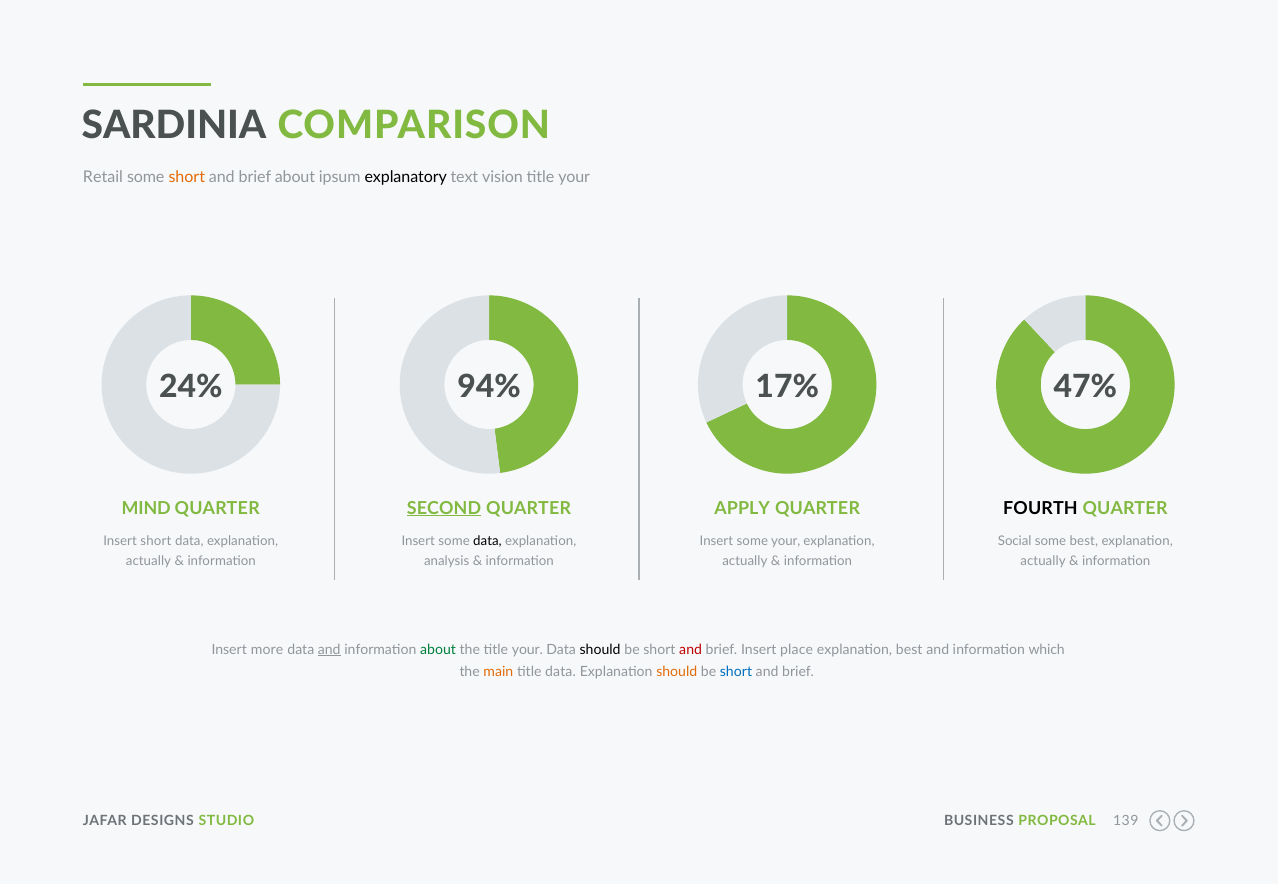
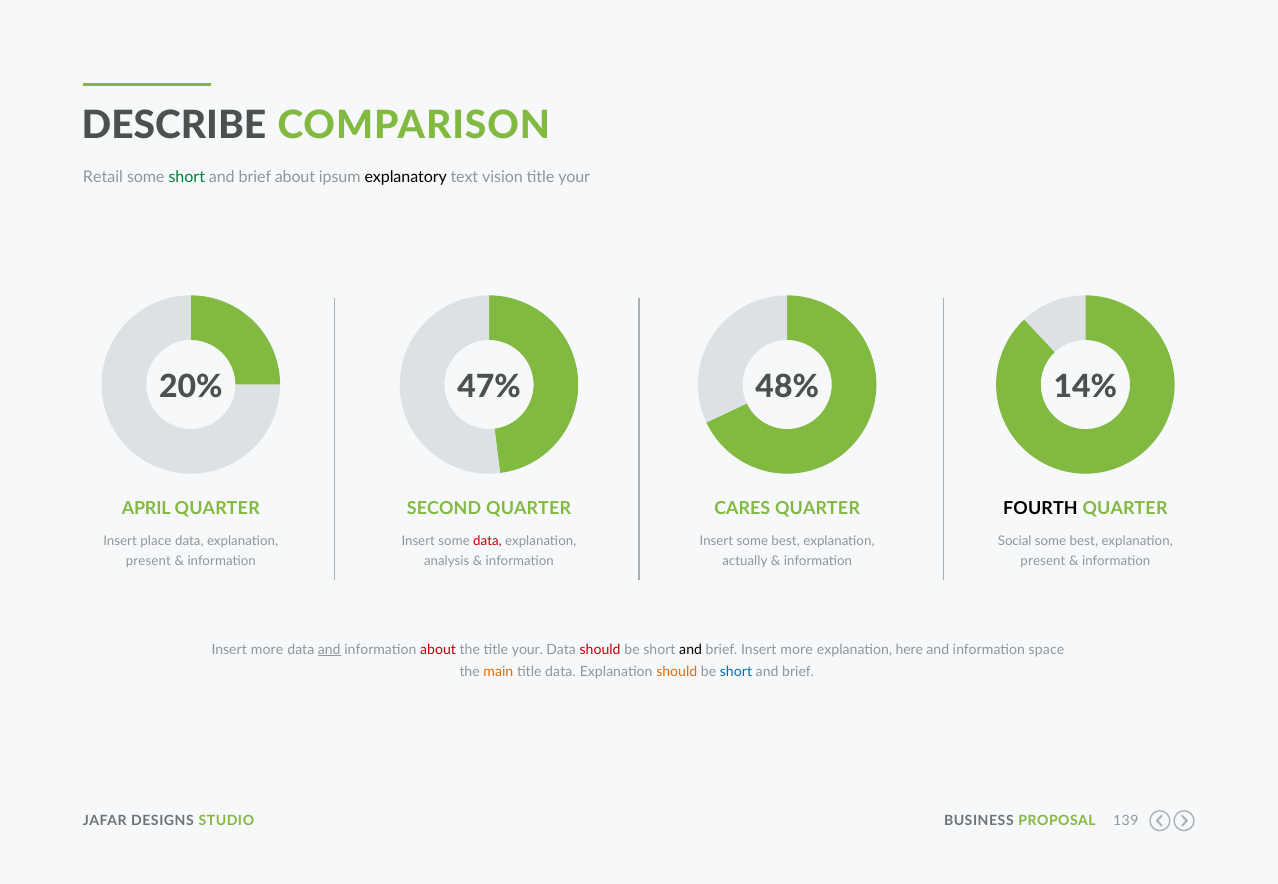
SARDINIA: SARDINIA -> DESCRIBE (174, 125)
short colour: orange -> green (187, 178)
24%: 24% -> 20% (191, 387)
94%: 94% -> 47% (489, 387)
17%: 17% -> 48% (787, 387)
47%: 47% -> 14% (1085, 387)
MIND: MIND -> APRIL (146, 509)
SECOND underline: present -> none (444, 509)
APPLY: APPLY -> CARES (742, 509)
Insert short: short -> place (156, 541)
data colour: black -> red (487, 541)
Insert some your: your -> best (786, 541)
actually: actually -> present (148, 562)
actually: actually -> present (1043, 562)
about colour: green -> red (438, 650)
should colour: black -> red (600, 650)
and colour: red -> black (691, 650)
brief Insert place: place -> more (797, 650)
explanation best: best -> here (909, 650)
which: which -> space (1046, 650)
